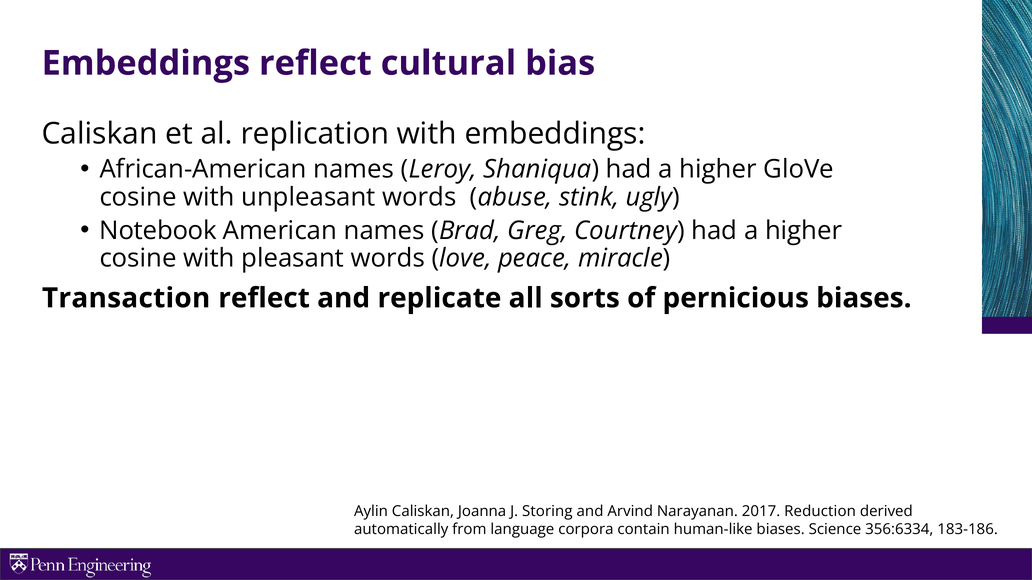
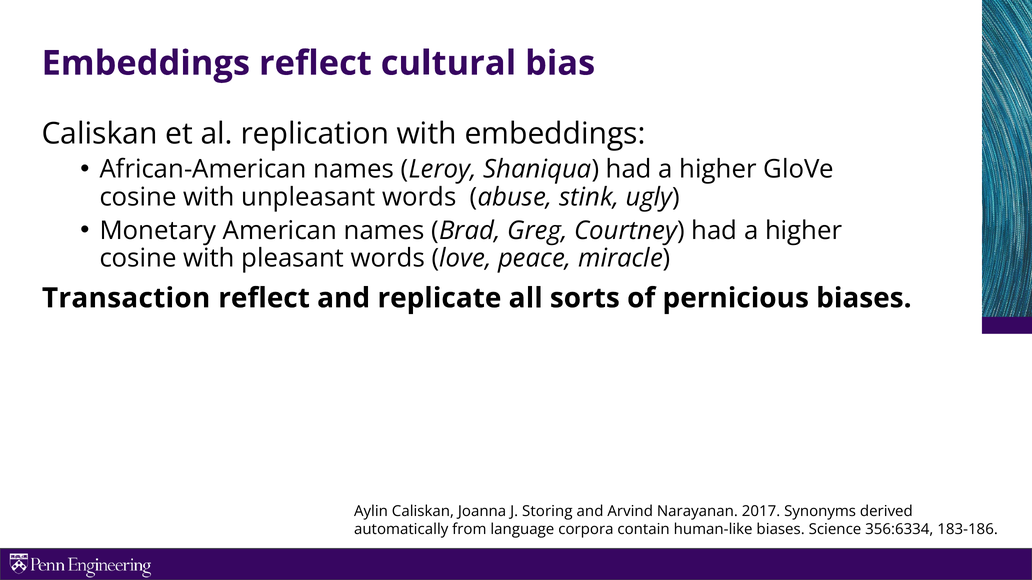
Notebook: Notebook -> Monetary (158, 231)
Reduction: Reduction -> Synonyms (820, 512)
